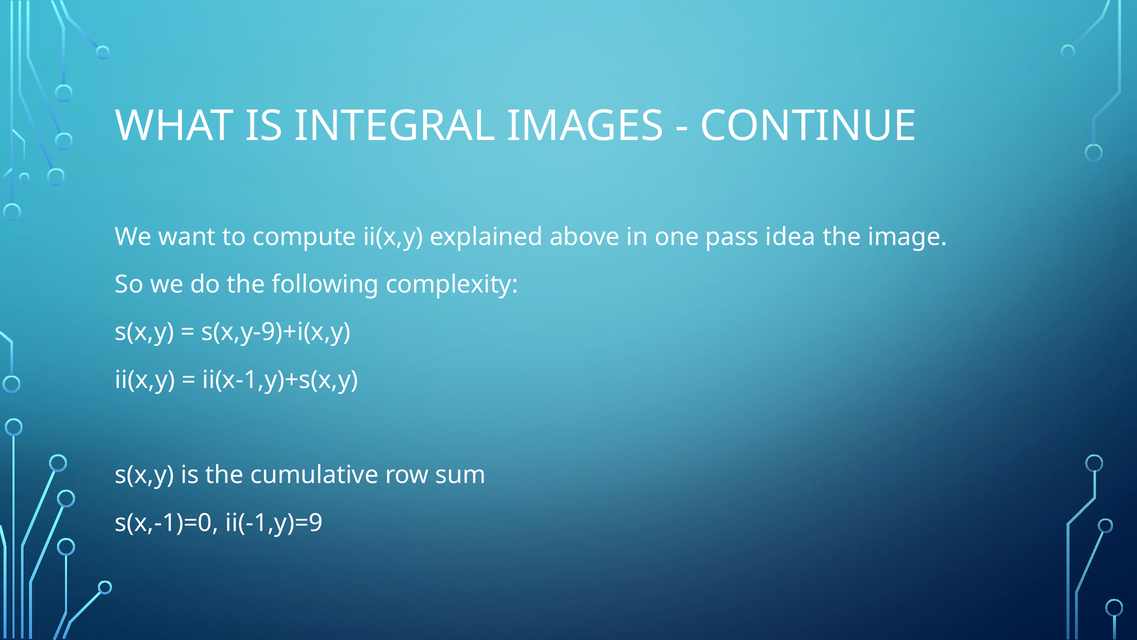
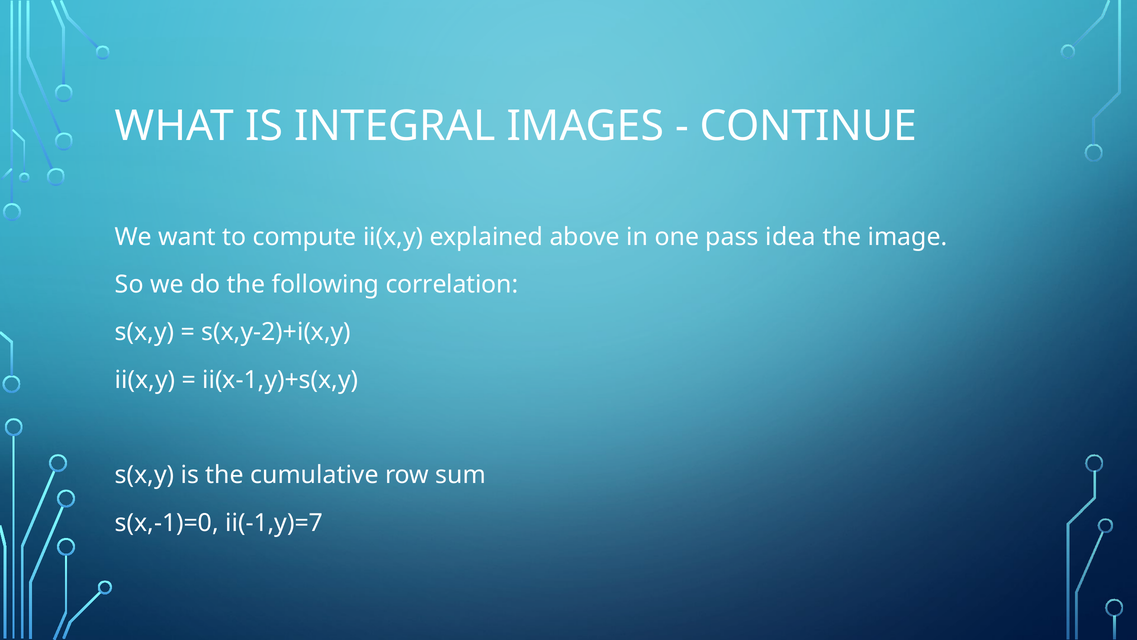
complexity: complexity -> correlation (452, 284)
s(x,y-9)+i(x,y: s(x,y-9)+i(x,y -> s(x,y-2)+i(x,y (276, 332)
ii(-1,y)=9: ii(-1,y)=9 -> ii(-1,y)=7 (274, 523)
